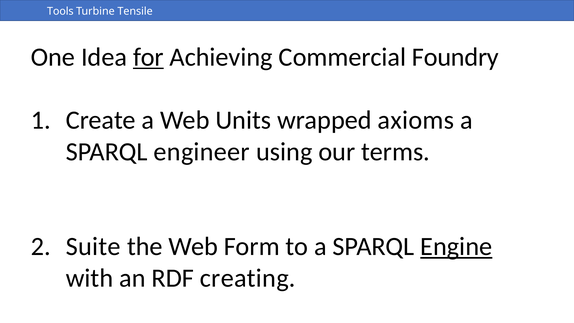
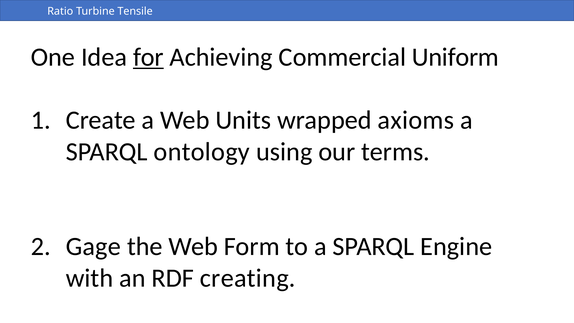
Tools: Tools -> Ratio (60, 11)
Foundry: Foundry -> Uniform (455, 57)
engineer: engineer -> ontology (202, 152)
Suite: Suite -> Gage (93, 246)
Engine underline: present -> none (456, 246)
